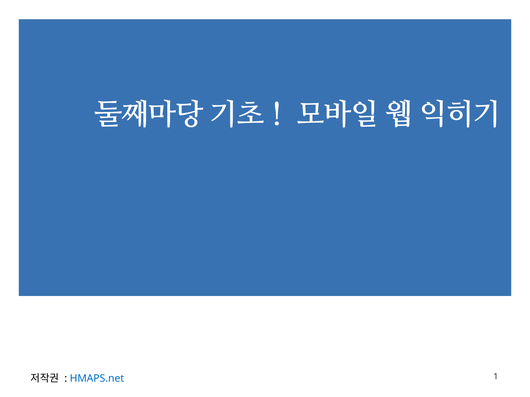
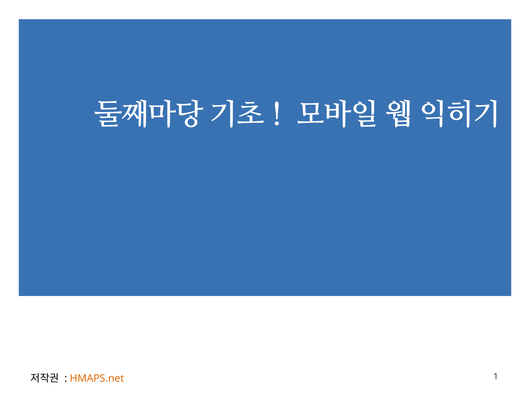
HMAPS.net colour: blue -> orange (97, 379)
